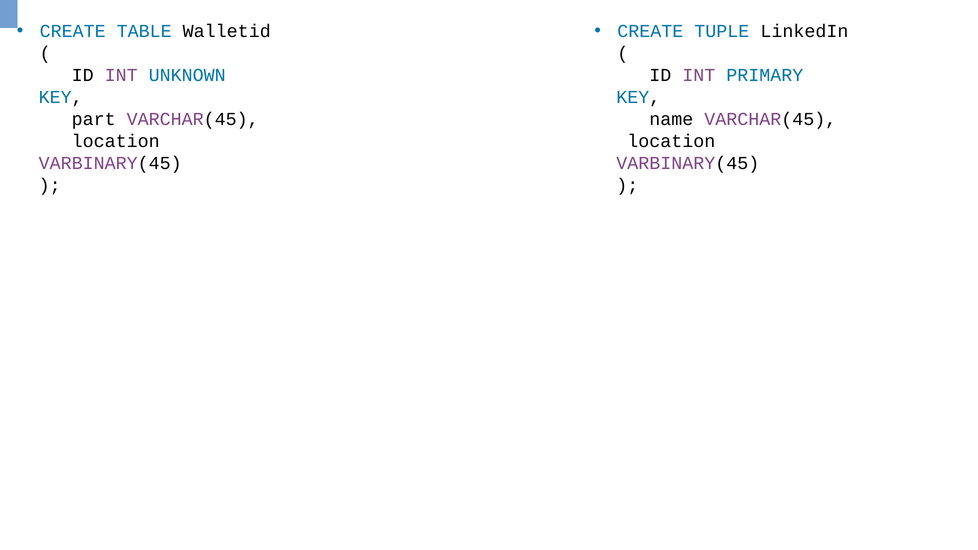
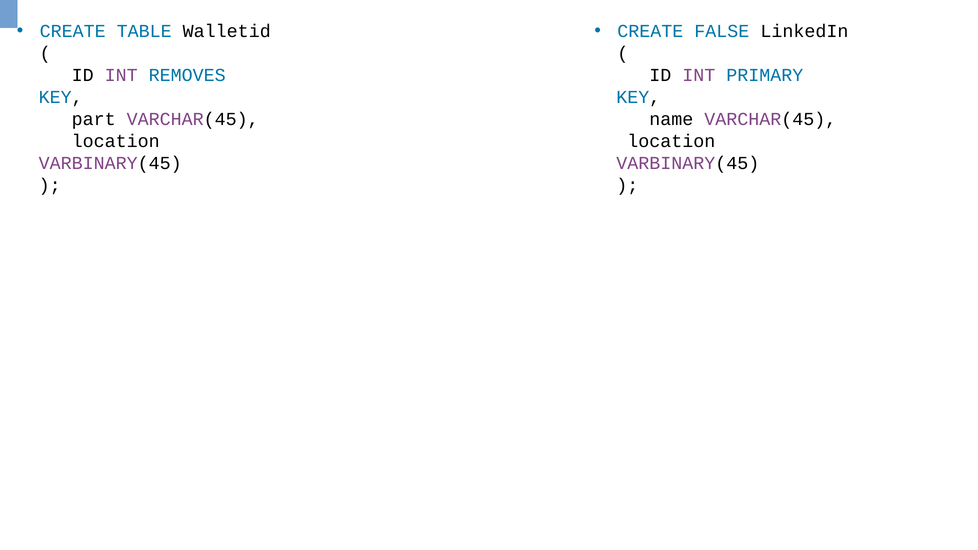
TUPLE: TUPLE -> FALSE (722, 31)
UNKNOWN: UNKNOWN -> REMOVES (187, 75)
